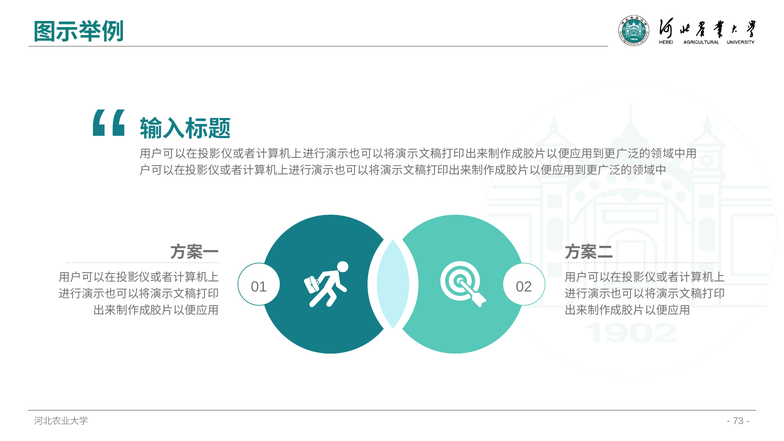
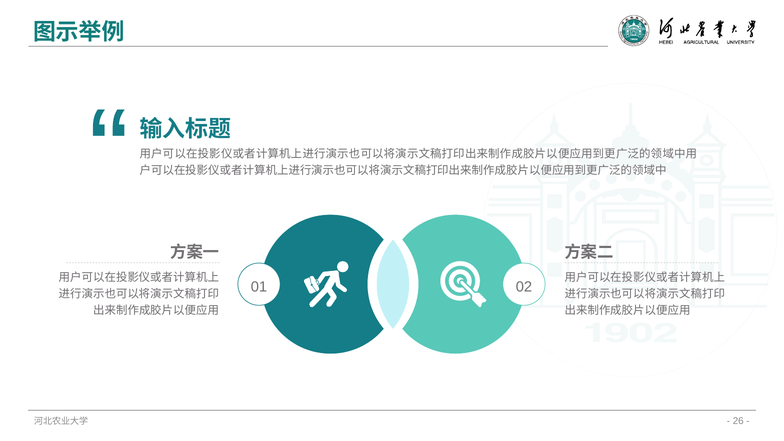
73: 73 -> 26 (738, 421)
